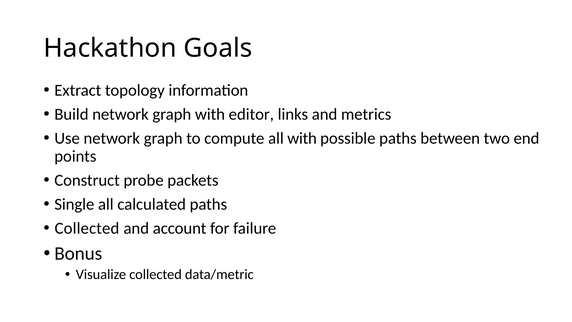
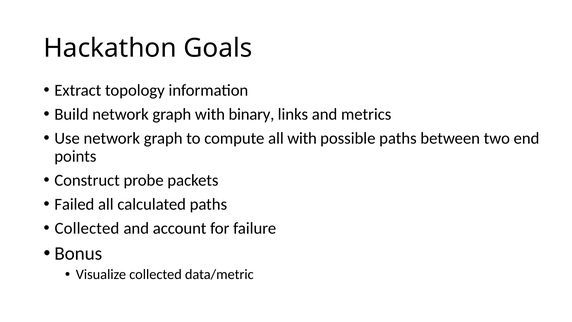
editor: editor -> binary (251, 114)
Single: Single -> Failed (74, 204)
